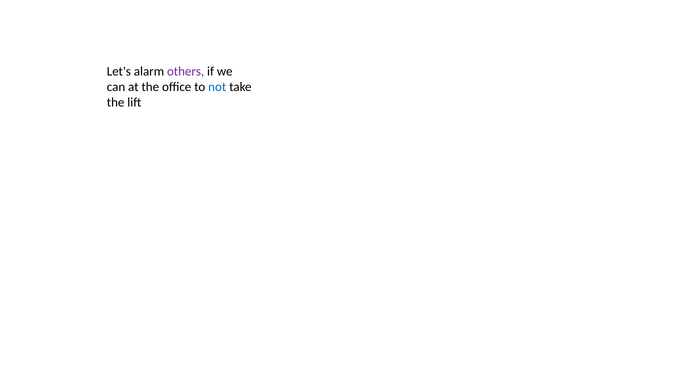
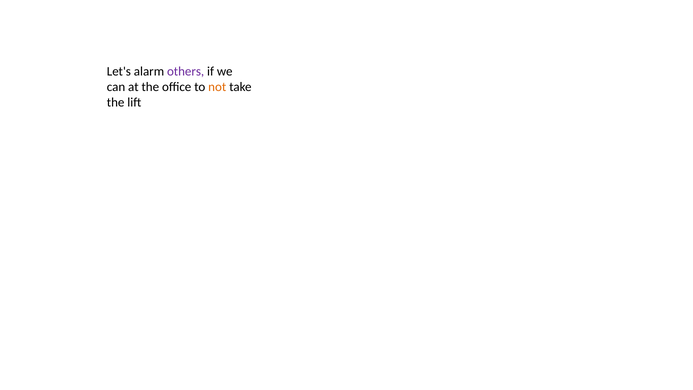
not colour: blue -> orange (217, 87)
